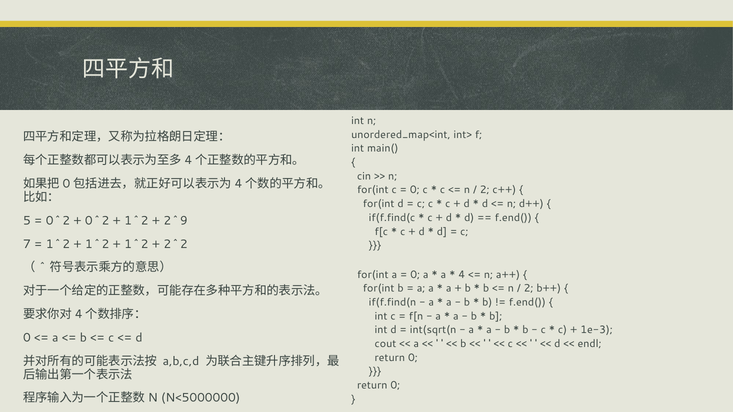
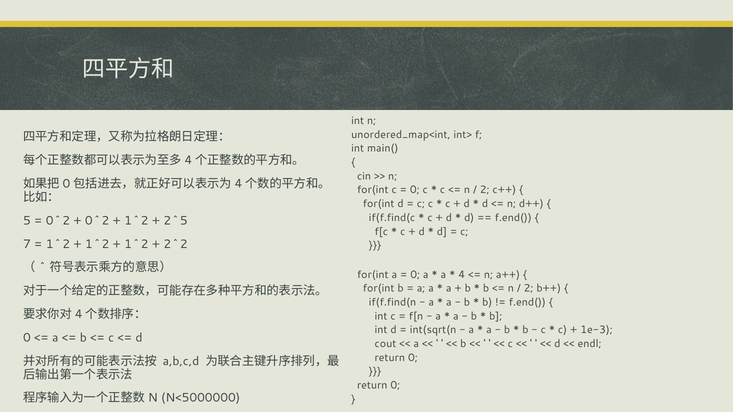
2^9: 2^9 -> 2^5 (176, 221)
